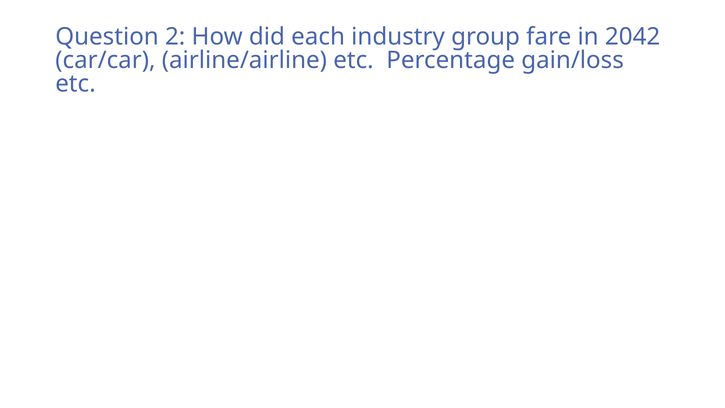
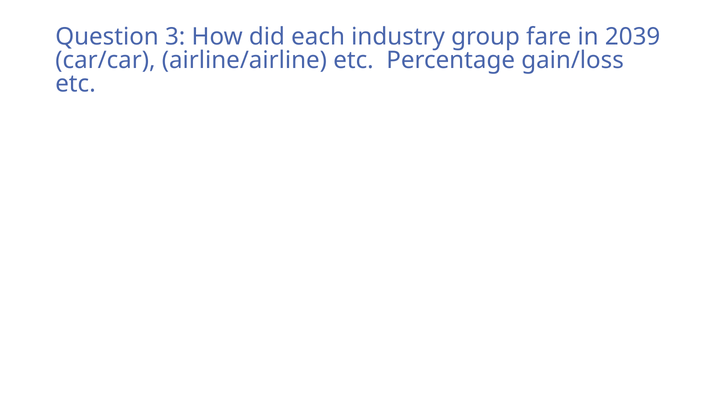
2: 2 -> 3 (175, 37)
2042: 2042 -> 2039 (633, 37)
